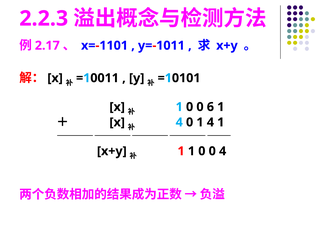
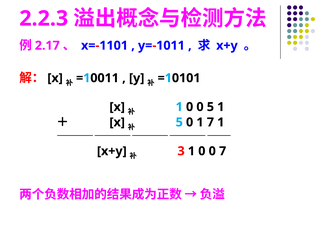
0 6: 6 -> 5 (210, 107)
4: 4 -> 5 (179, 123)
1 4: 4 -> 7 (210, 123)
1: 1 -> 3 (181, 151)
0 4: 4 -> 7 (223, 151)
